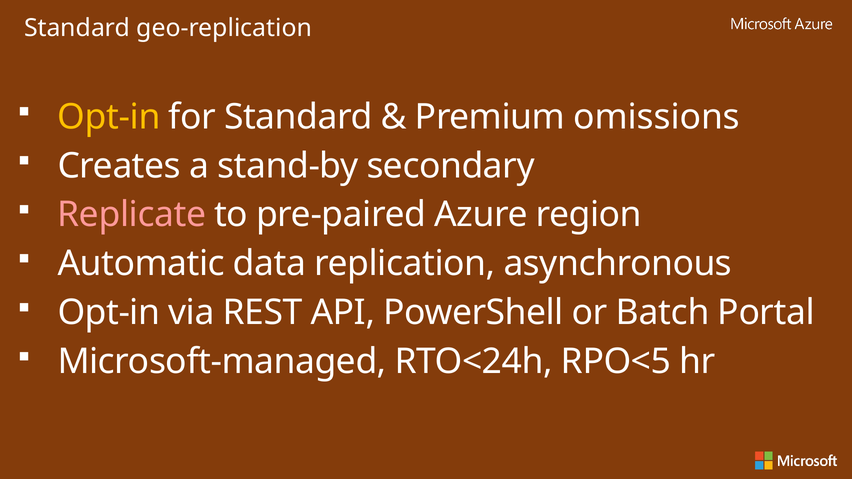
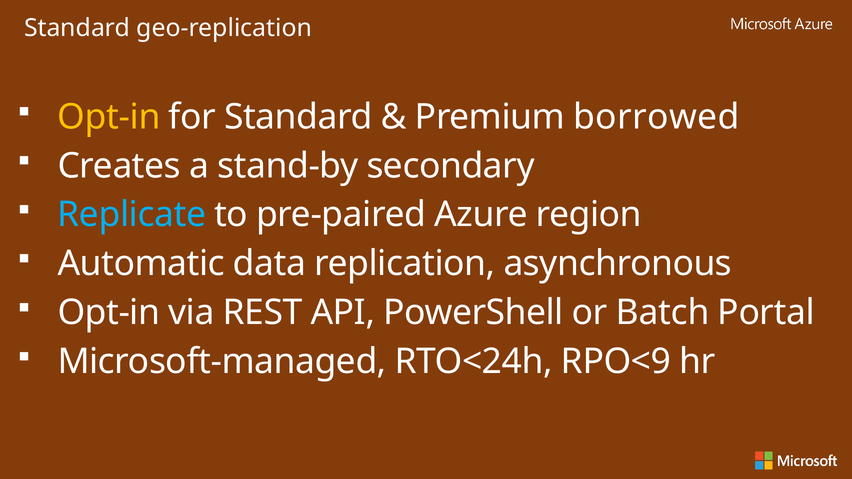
omissions: omissions -> borrowed (656, 117)
Replicate colour: pink -> light blue (132, 215)
RPO<5: RPO<5 -> RPO<9 (616, 362)
